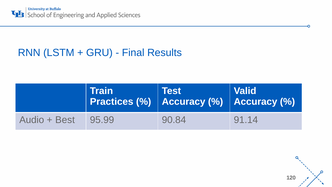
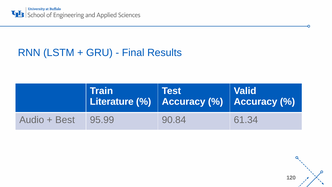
Practices: Practices -> Literature (112, 102)
91.14: 91.14 -> 61.34 (246, 120)
